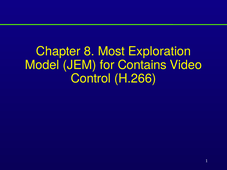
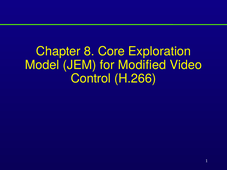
Most: Most -> Core (111, 51)
Contains: Contains -> Modified (142, 65)
